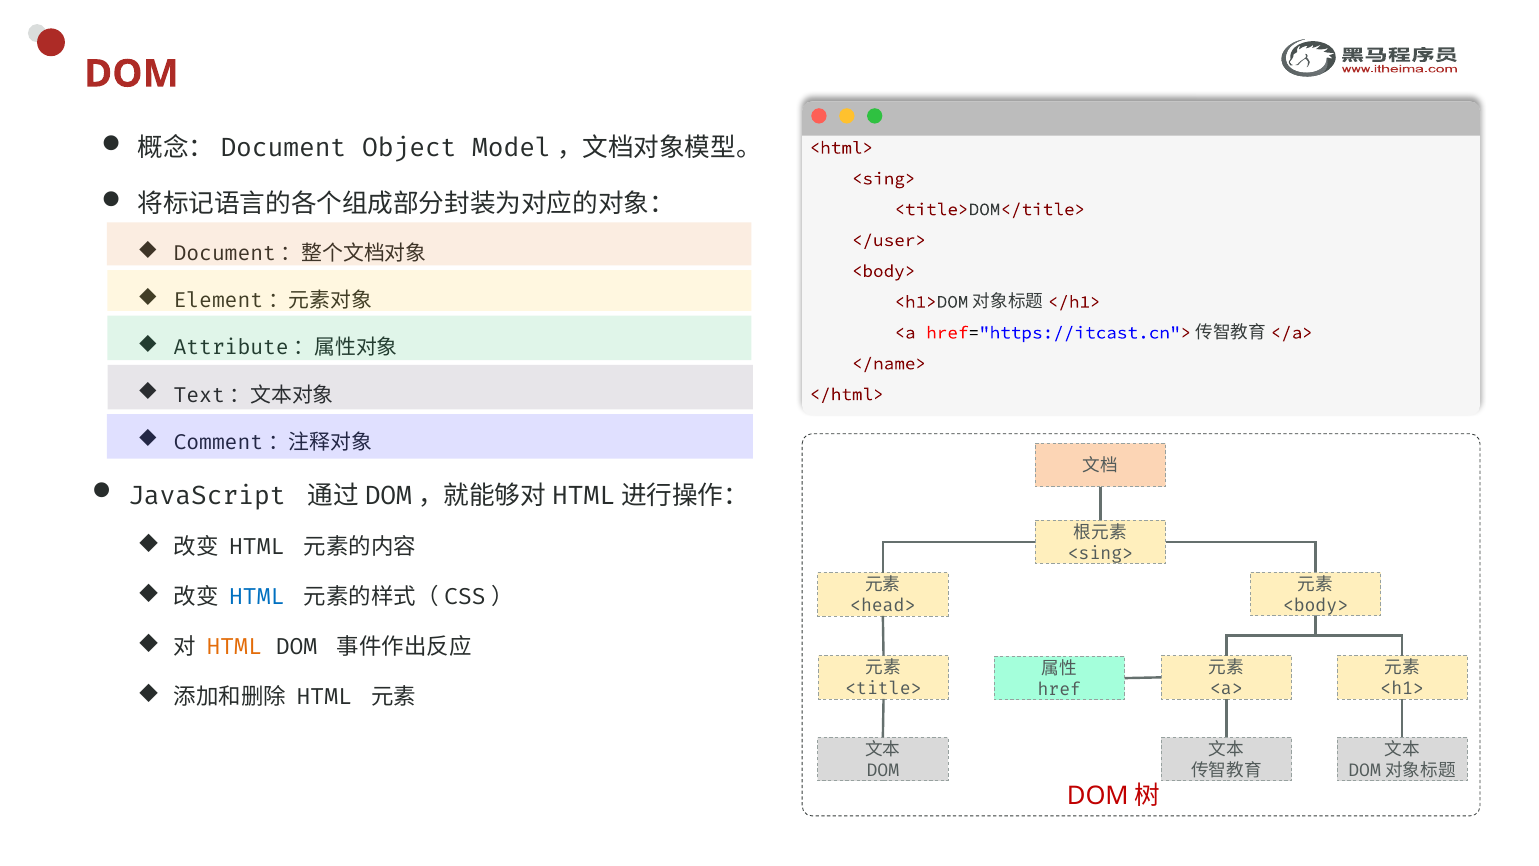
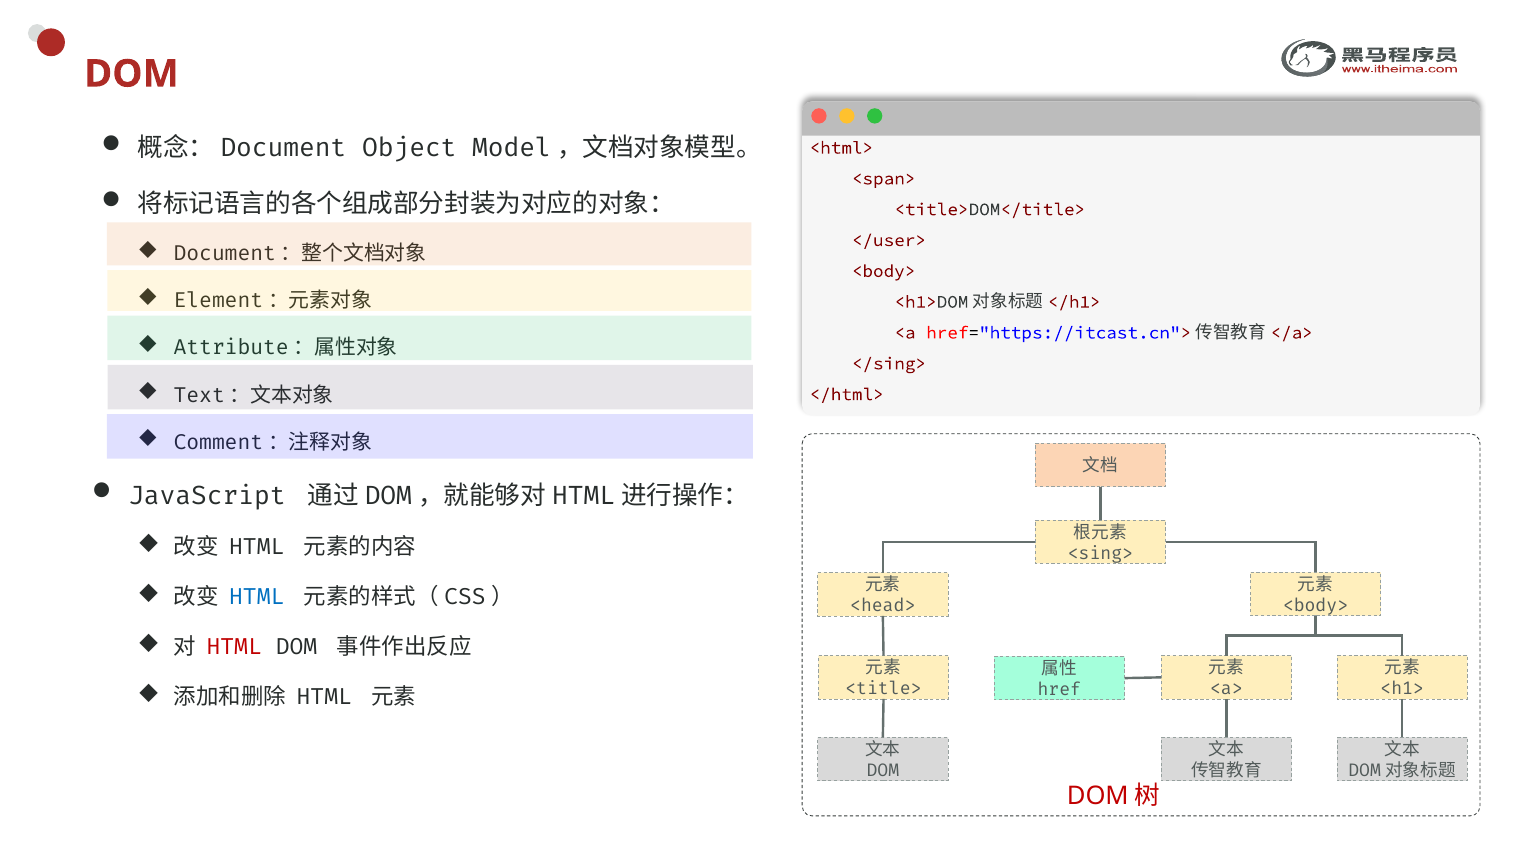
<sing>: <sing> -> <span> (884, 178)
</name>: </name> -> </sing> (889, 363)
HTML colour: orange -> red (234, 647)
